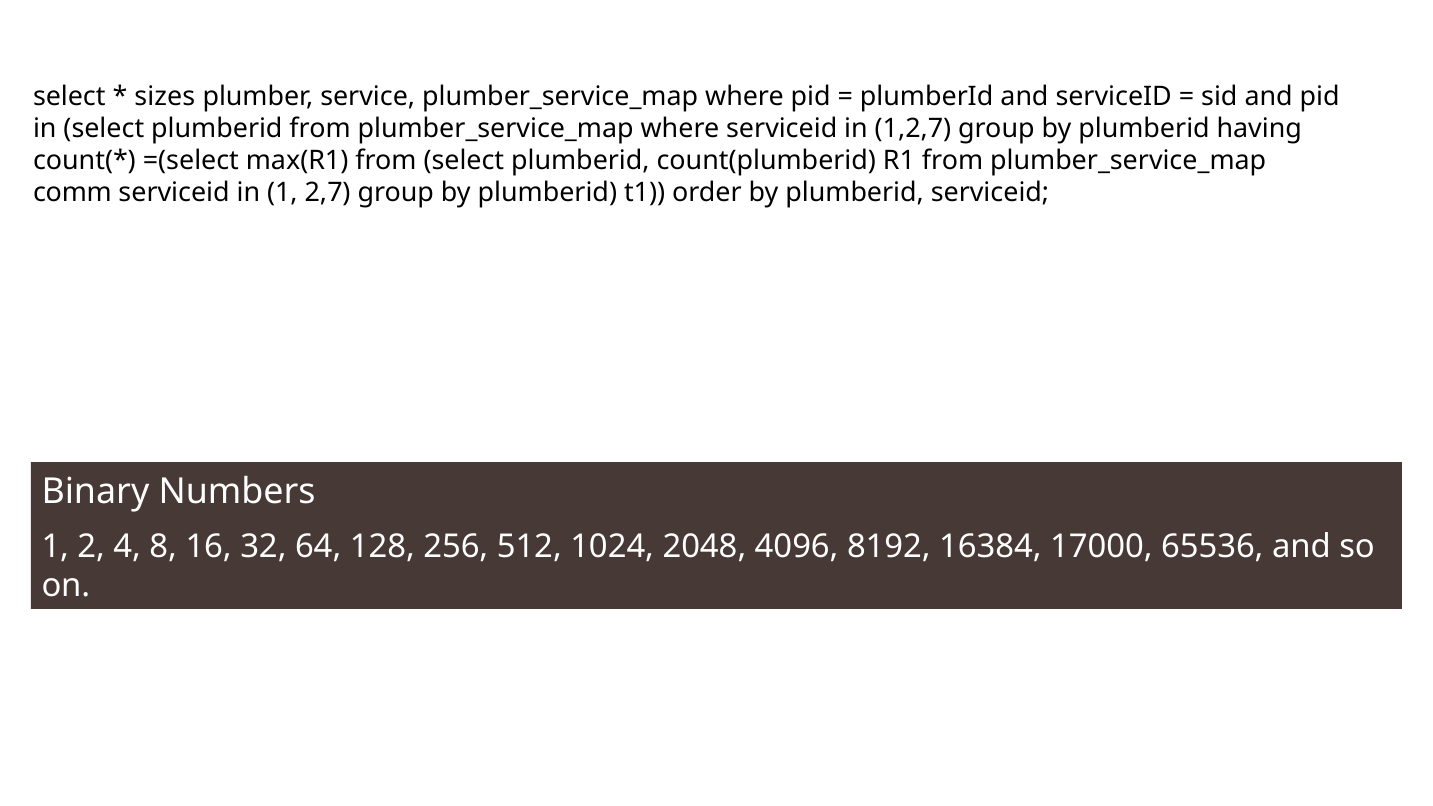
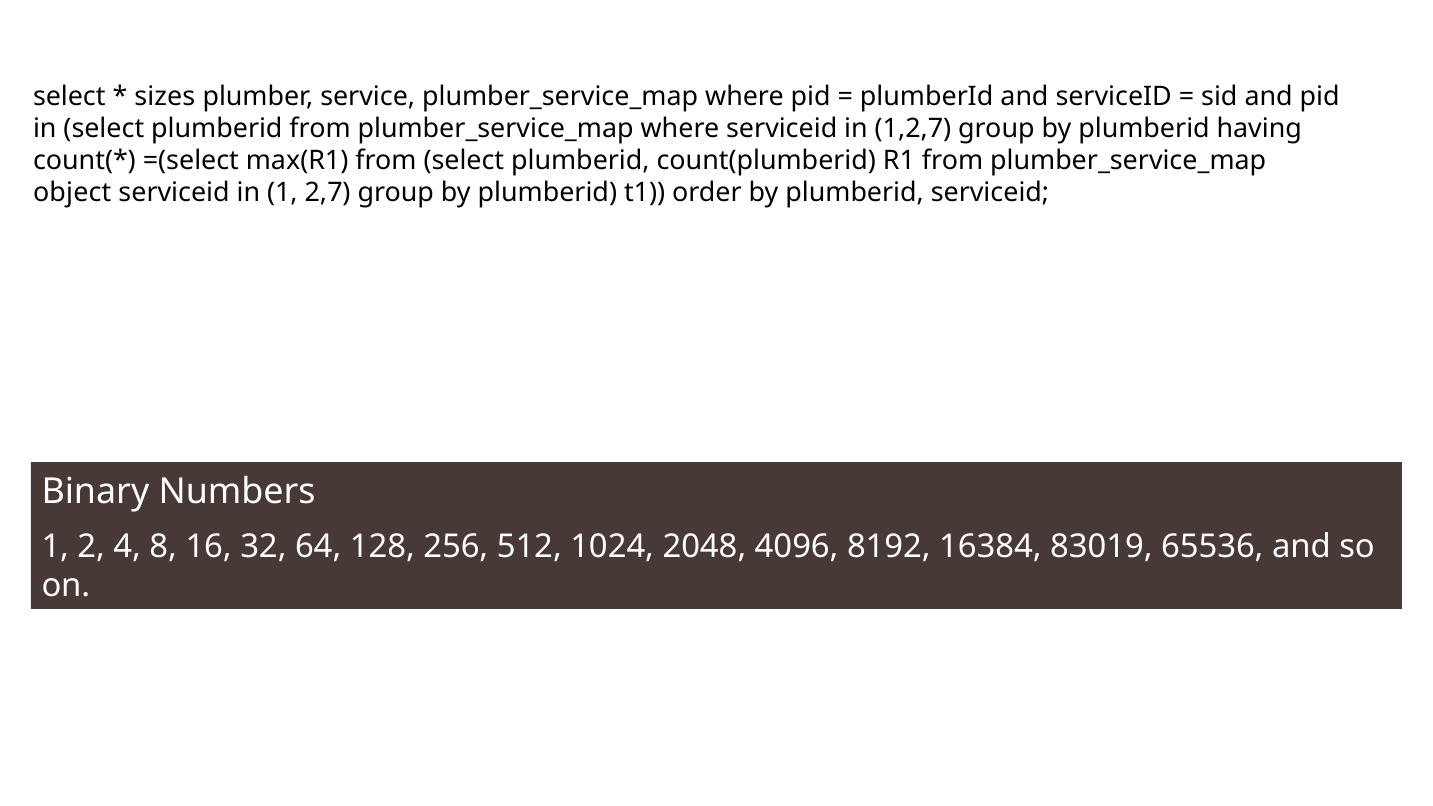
comm: comm -> object (72, 193)
17000: 17000 -> 83019 (1101, 547)
